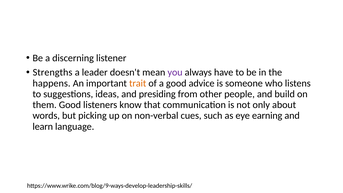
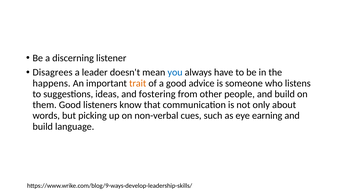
Strengths: Strengths -> Disagrees (53, 72)
you colour: purple -> blue (175, 72)
presiding: presiding -> fostering (157, 94)
learn: learn -> build (43, 126)
